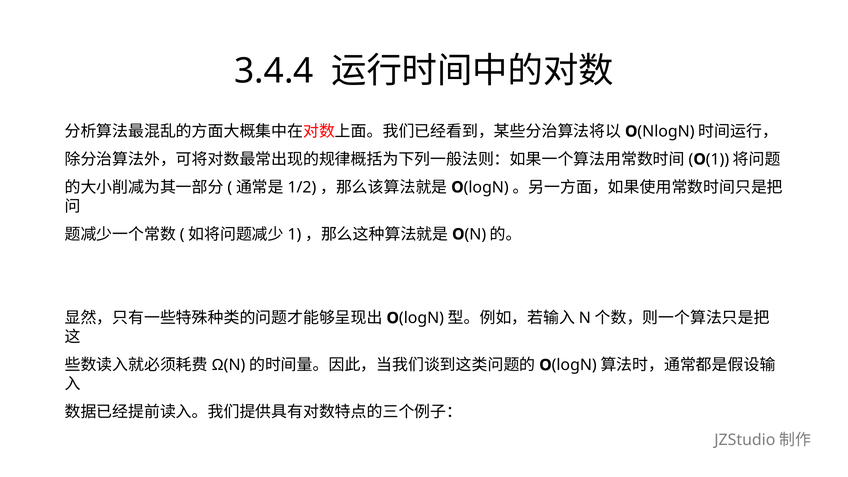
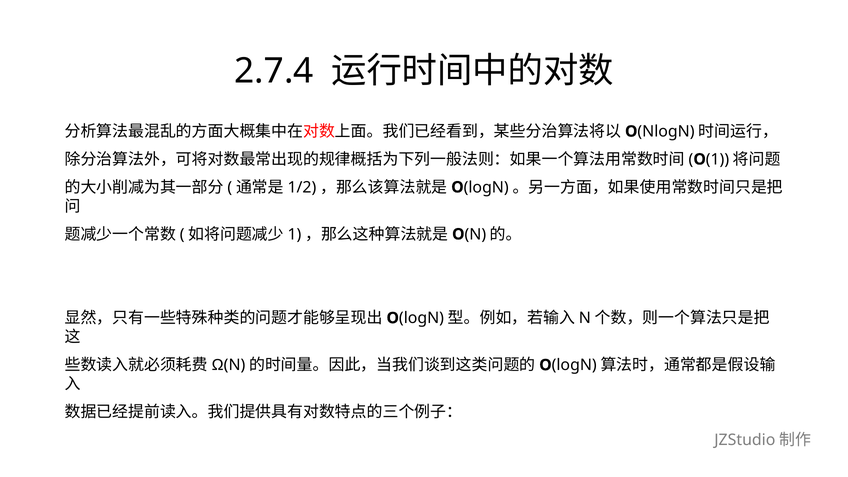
3.4.4: 3.4.4 -> 2.7.4 (274, 71)
